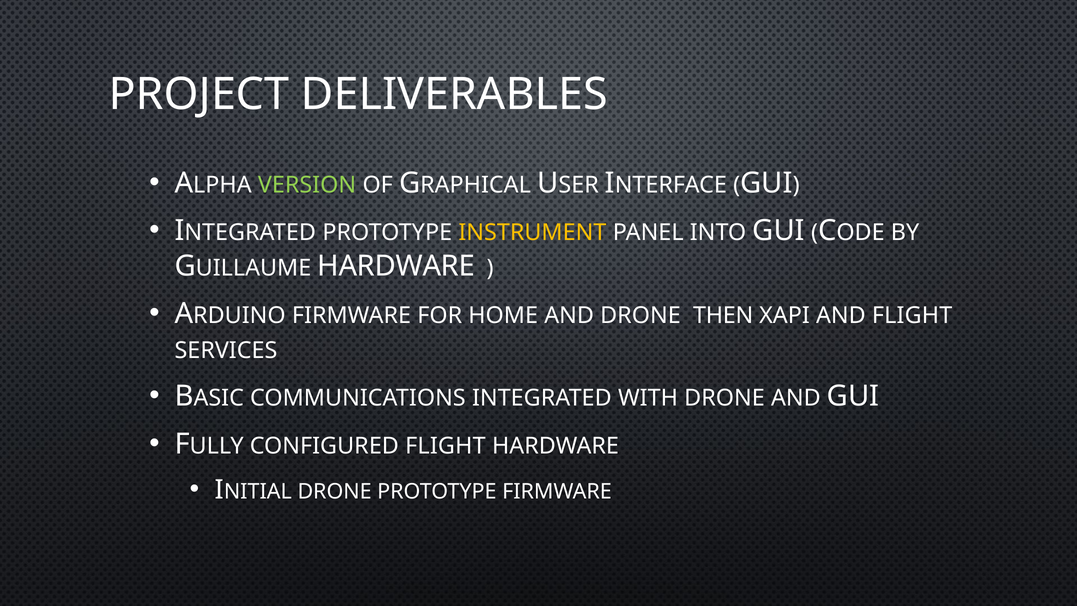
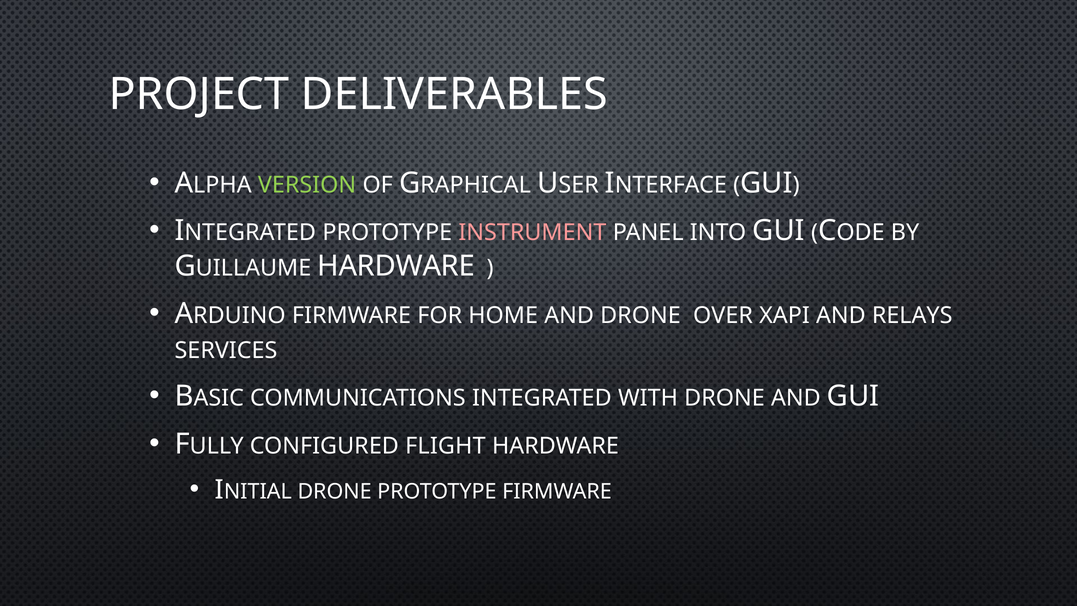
INSTRUMENT colour: yellow -> pink (532, 233)
THEN: THEN -> OVER (723, 315)
AND FLIGHT: FLIGHT -> RELAYS (912, 315)
